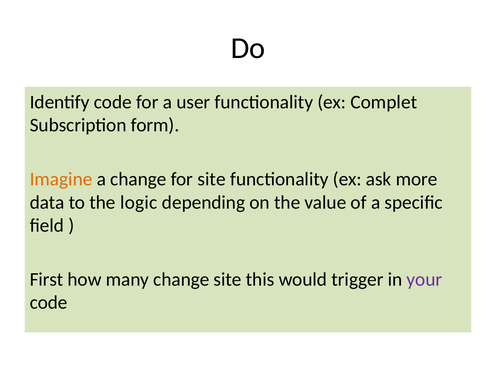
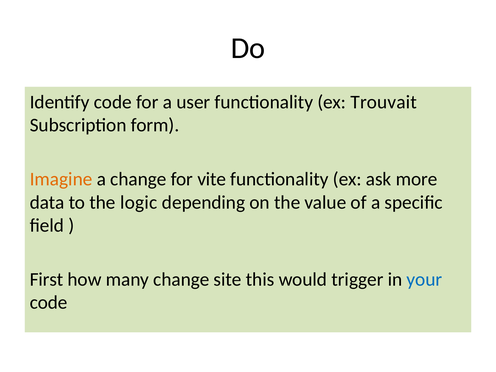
Complet: Complet -> Trouvait (384, 102)
for site: site -> vite (212, 179)
your colour: purple -> blue (424, 279)
